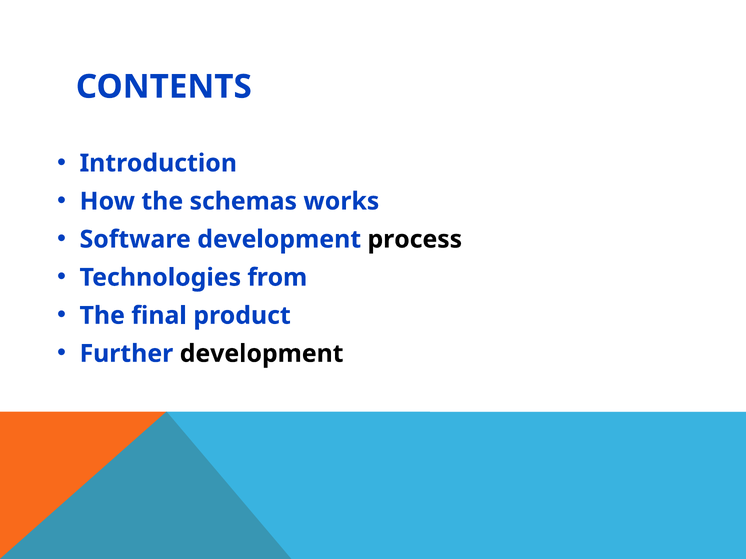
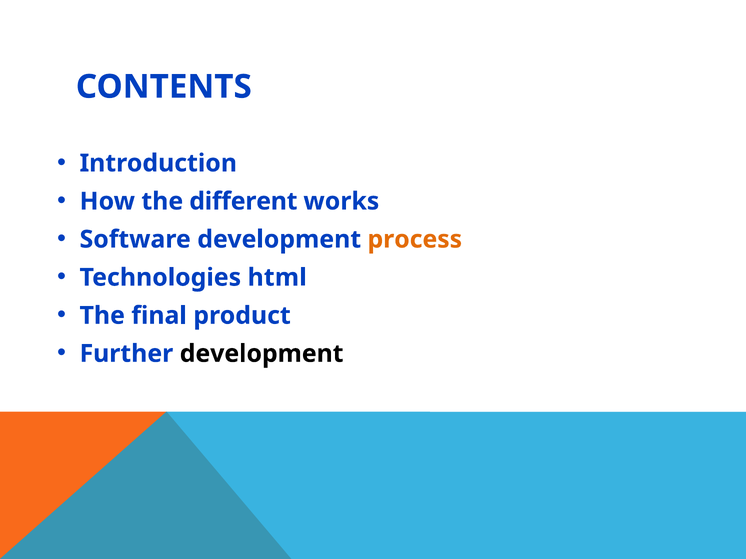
schemas: schemas -> different (243, 201)
process colour: black -> orange (415, 240)
from: from -> html (277, 278)
